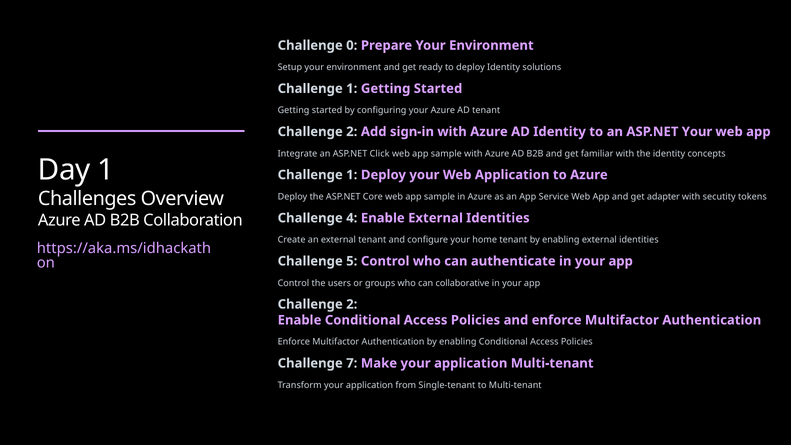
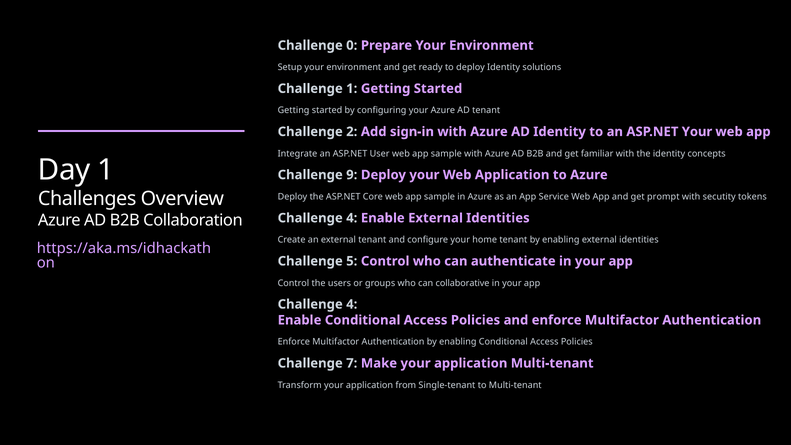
Click: Click -> User (380, 154)
1: 1 -> 9 (352, 175)
adapter: adapter -> prompt (663, 197)
2: 2 -> 4 (352, 304)
